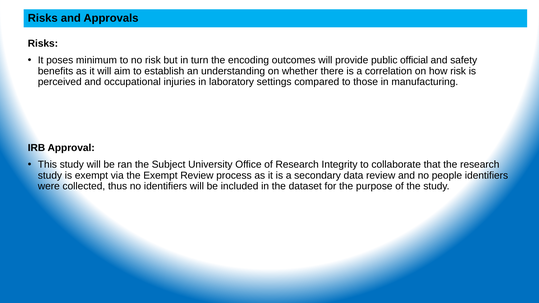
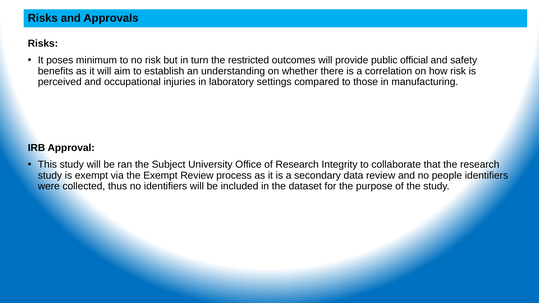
encoding: encoding -> restricted (249, 60)
